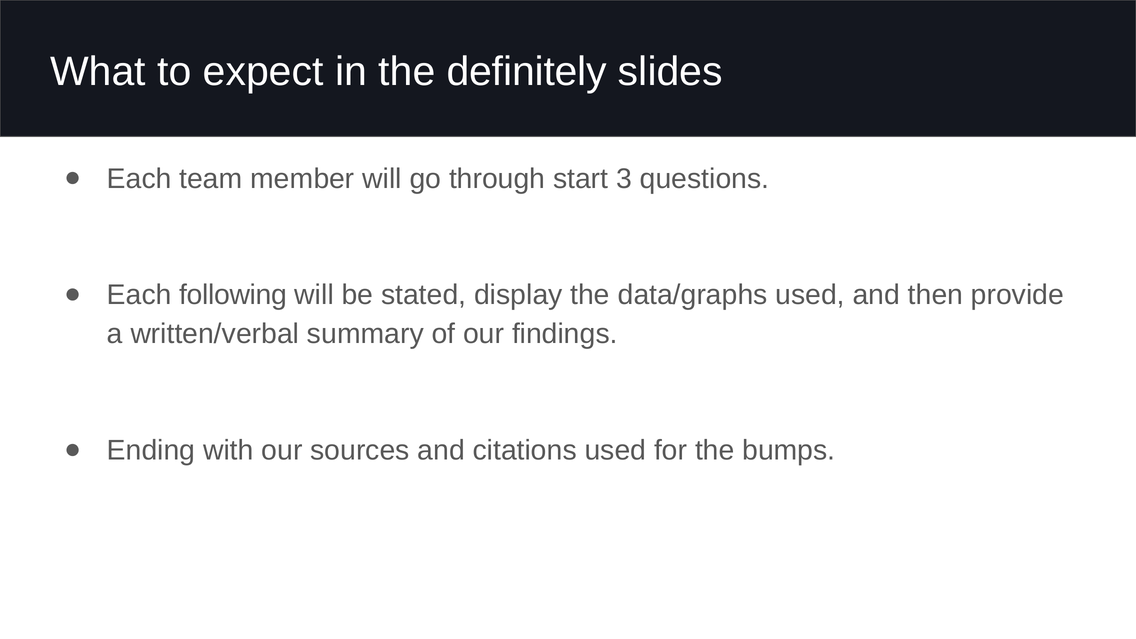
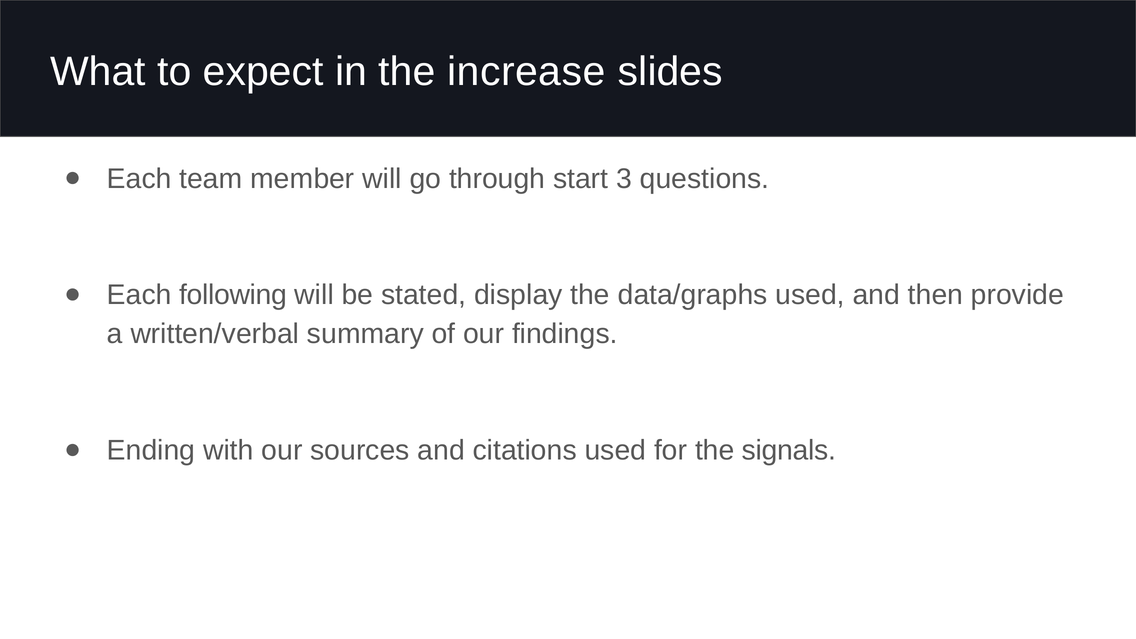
definitely: definitely -> increase (526, 72)
bumps: bumps -> signals (789, 450)
